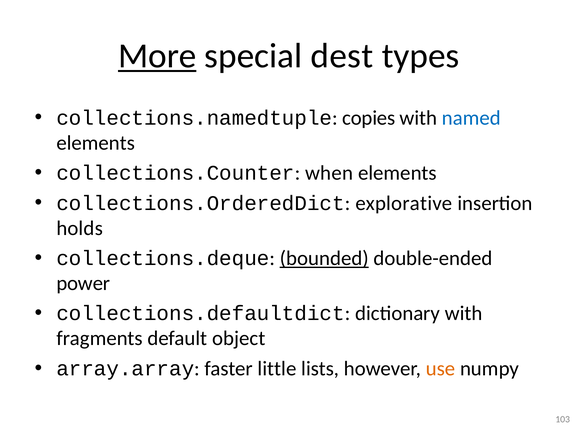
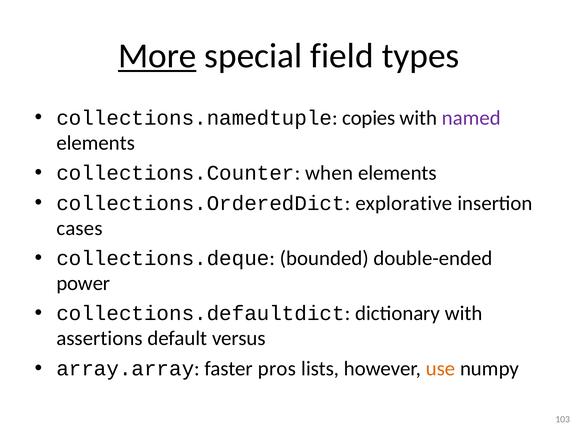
dest: dest -> field (342, 56)
named colour: blue -> purple (471, 118)
holds: holds -> cases (80, 228)
bounded underline: present -> none (324, 259)
fragments: fragments -> assertions (100, 339)
object: object -> versus (239, 339)
little: little -> pros (277, 369)
